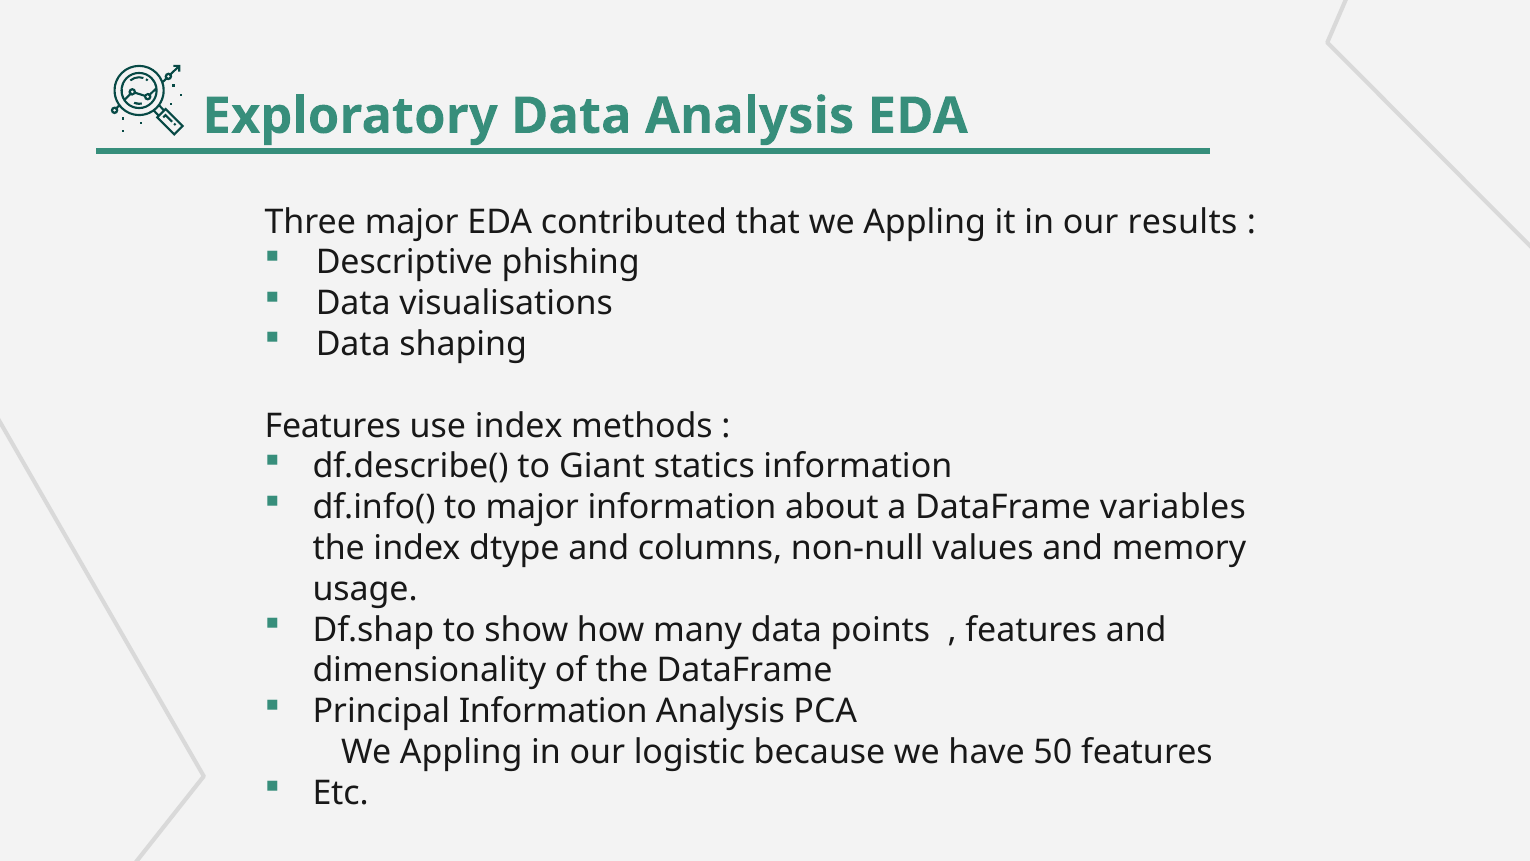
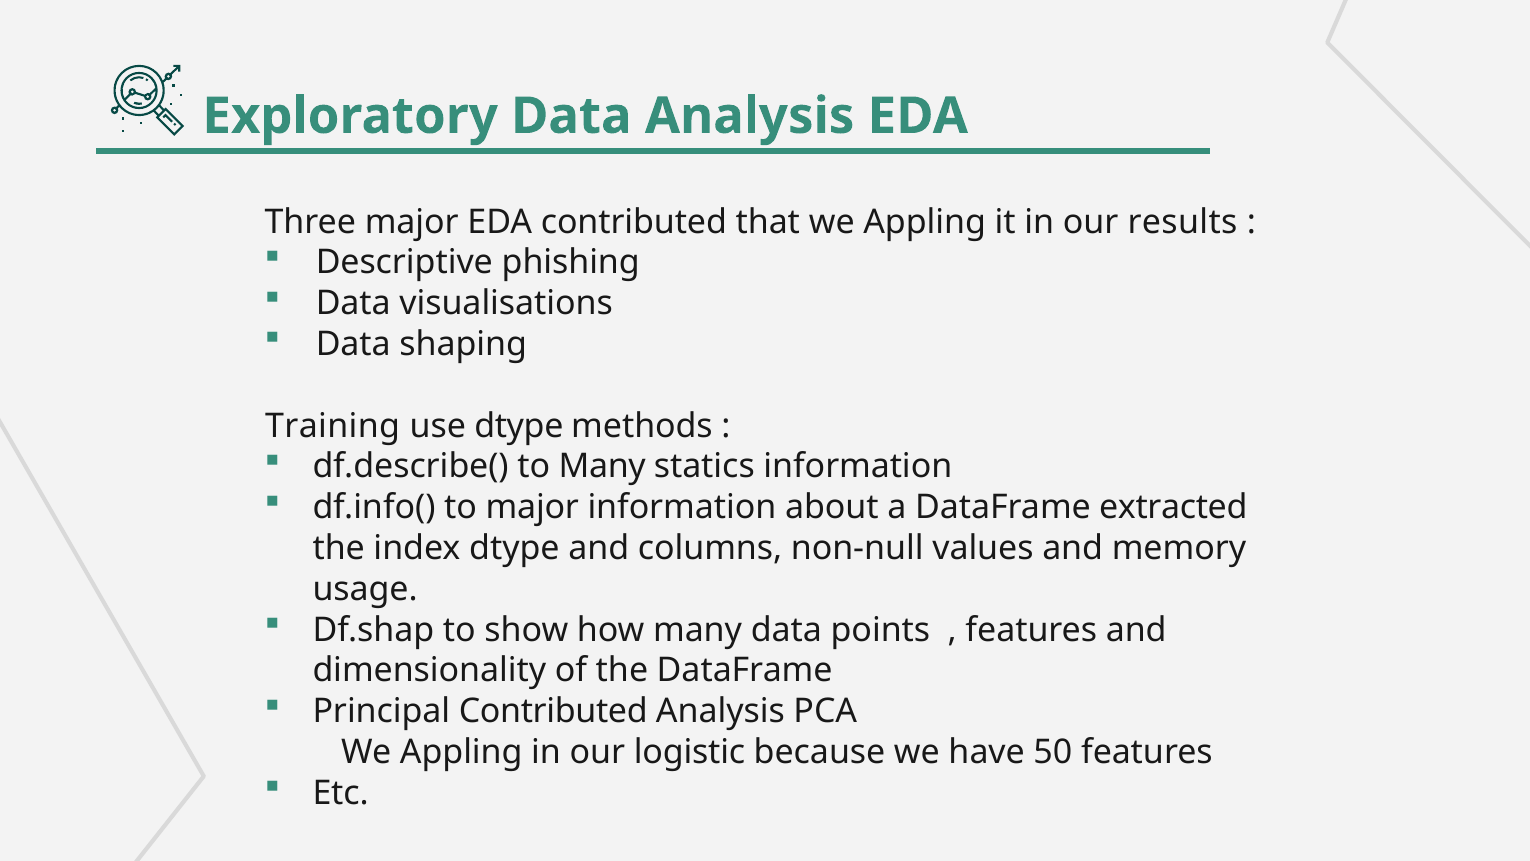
Features: Features -> Training (333, 426)
use index: index -> dtype (519, 426)
to Giant: Giant -> Many (602, 466)
variables: variables -> extracted (1173, 507)
Principal Information: Information -> Contributed (553, 711)
